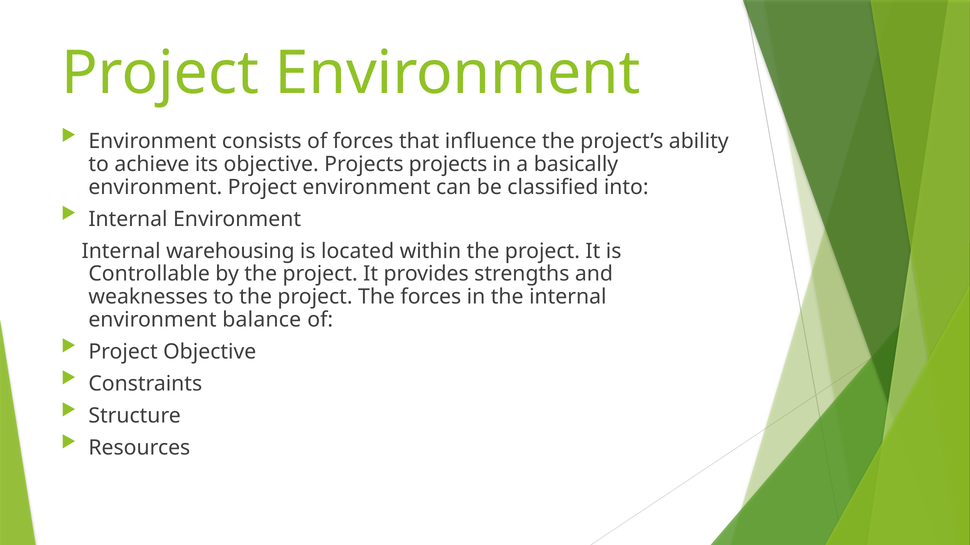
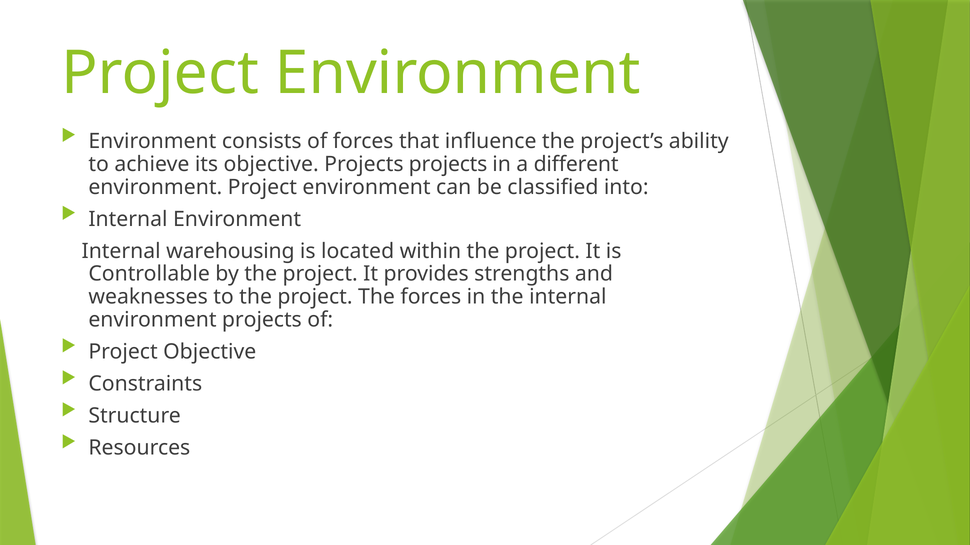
basically: basically -> different (576, 164)
environment balance: balance -> projects (262, 320)
